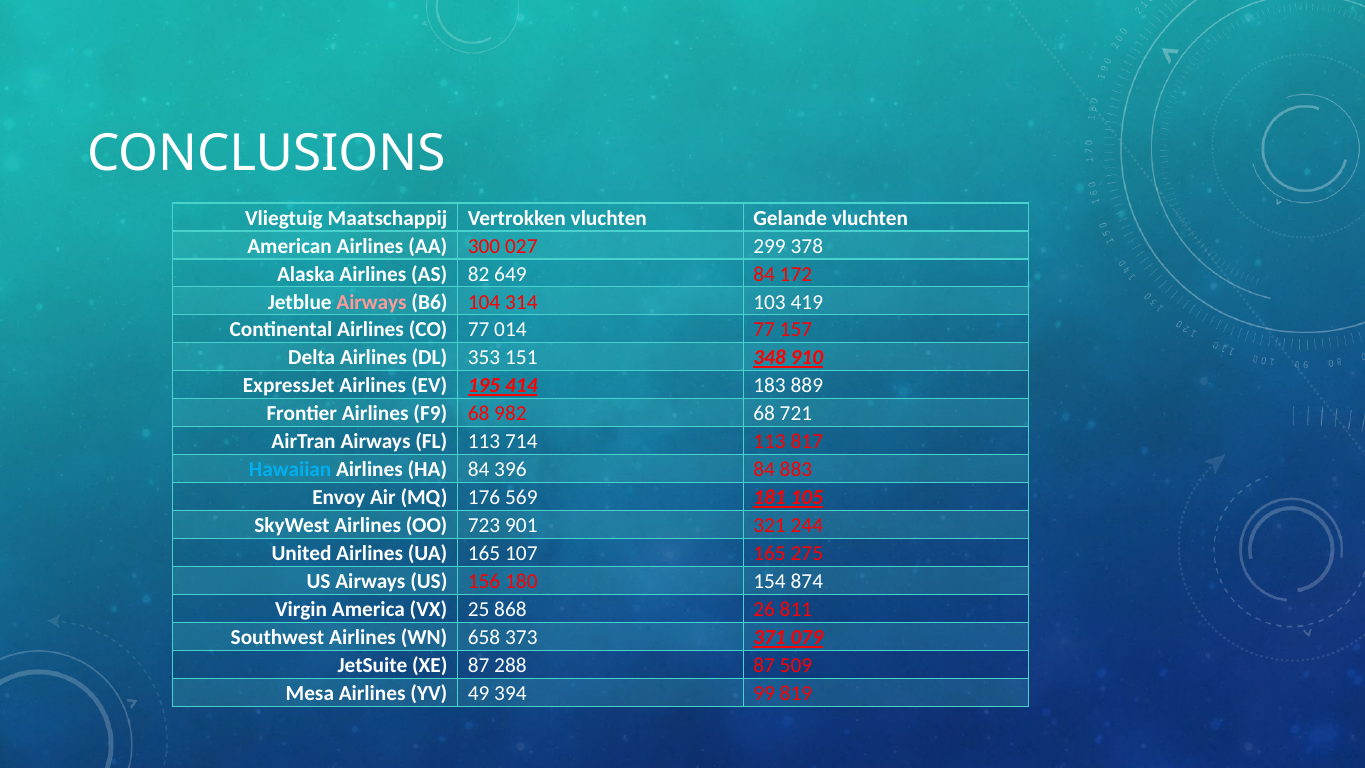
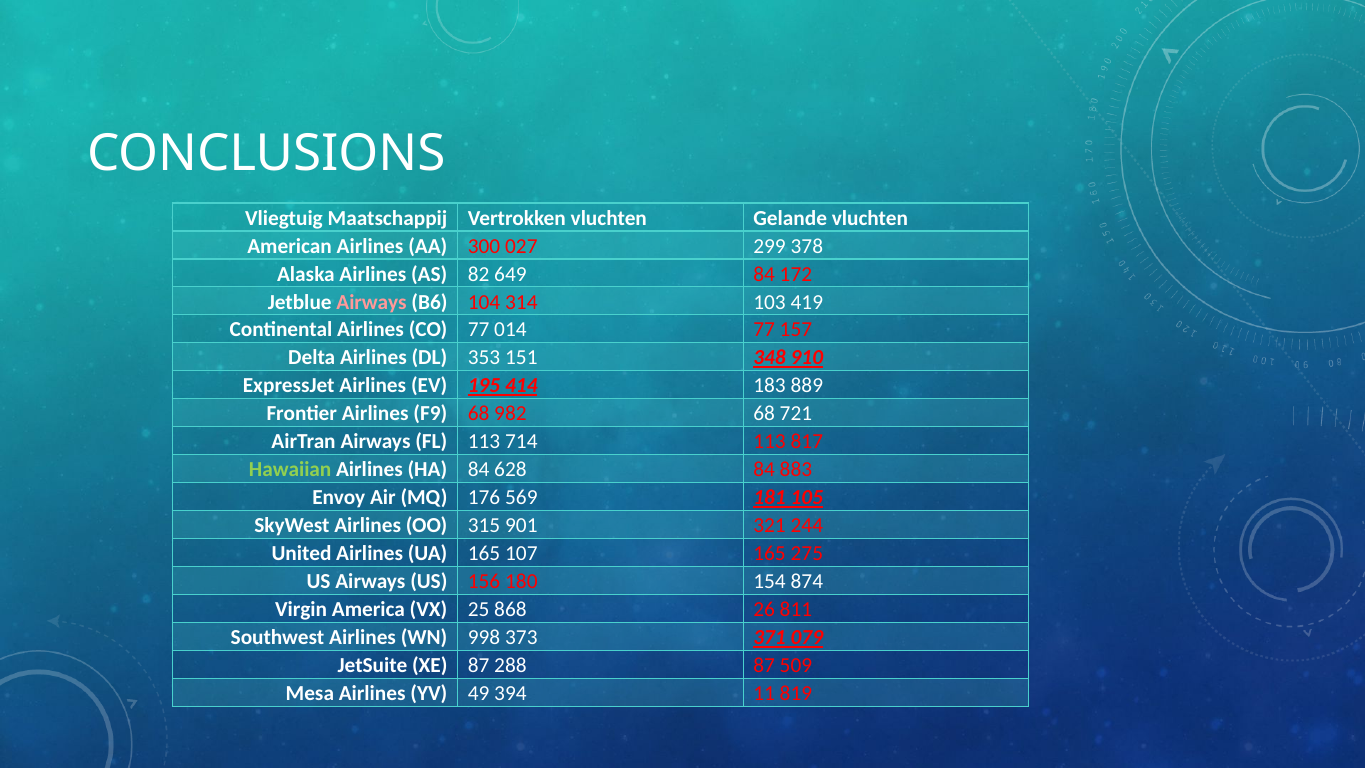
Hawaiian colour: light blue -> light green (290, 470)
396: 396 -> 628 (510, 470)
723: 723 -> 315 (484, 526)
658: 658 -> 998 (484, 638)
99: 99 -> 11 (764, 694)
